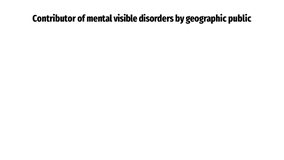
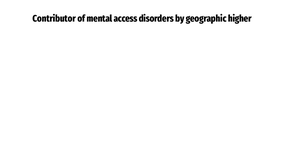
visible: visible -> access (126, 19)
public: public -> higher (240, 19)
